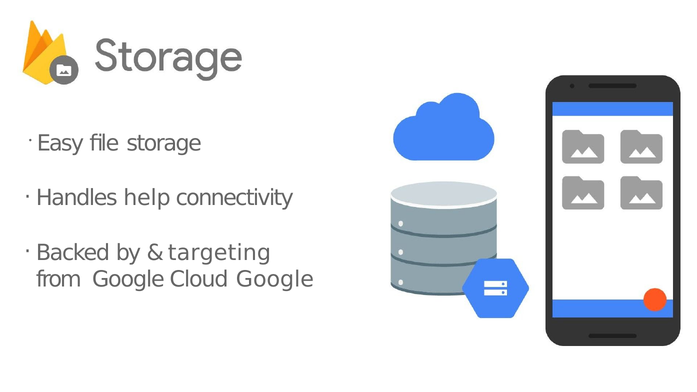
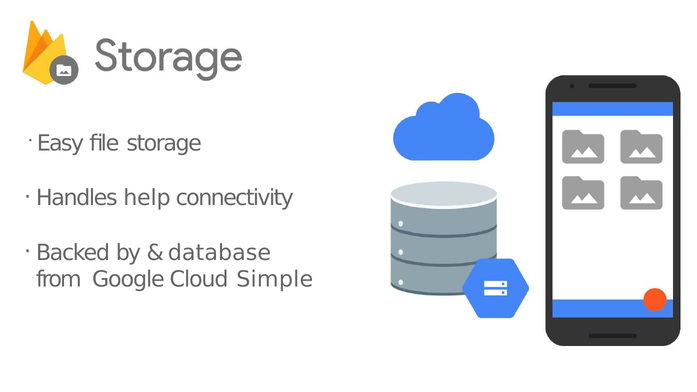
targeting: targeting -> database (219, 253)
Cloud Google: Google -> Simple (275, 280)
